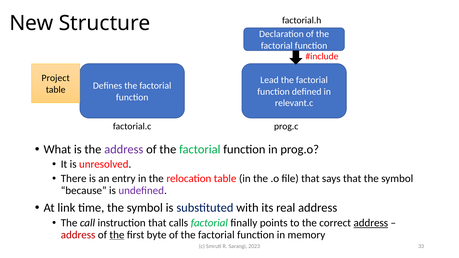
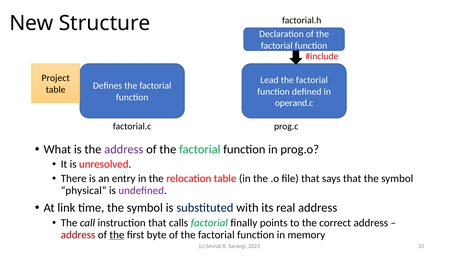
relevant.c: relevant.c -> operand.c (294, 103)
because: because -> physical (84, 191)
address underline: present -> none (371, 223)
